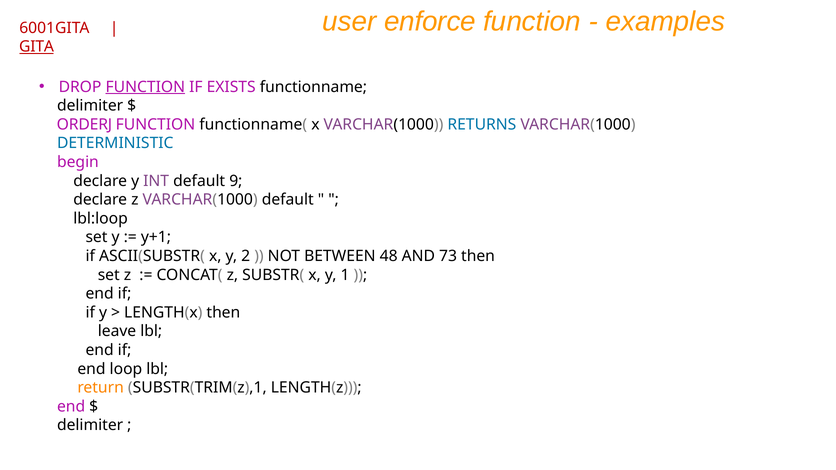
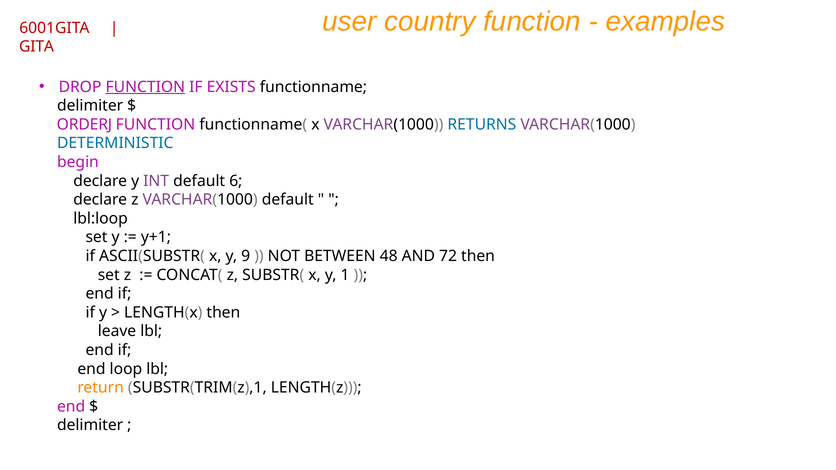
enforce: enforce -> country (430, 22)
GITA underline: present -> none (36, 47)
9: 9 -> 6 (236, 181)
2: 2 -> 9 (246, 256)
73: 73 -> 72 (448, 256)
